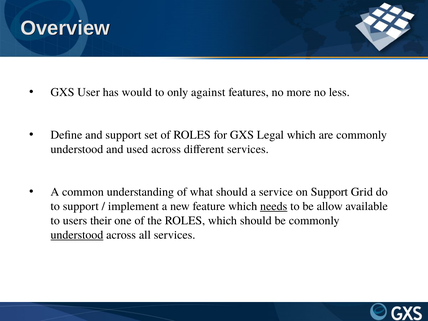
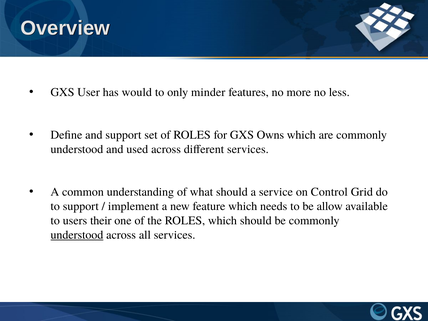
against: against -> minder (208, 92)
Legal: Legal -> Owns (270, 135)
on Support: Support -> Control (329, 192)
needs underline: present -> none (274, 206)
